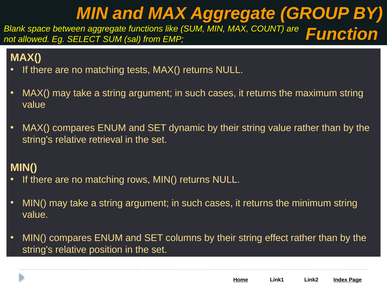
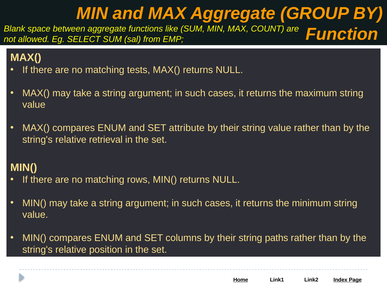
dynamic: dynamic -> attribute (187, 128)
effect: effect -> paths (277, 237)
